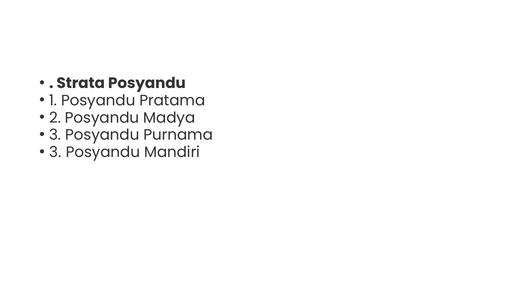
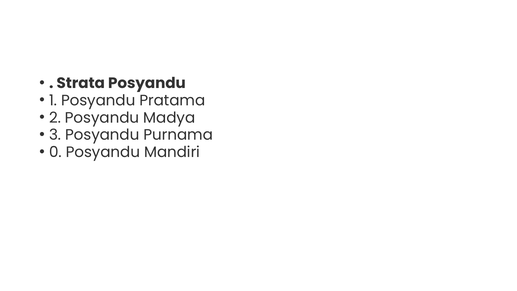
3: 3 -> 0 (55, 152)
